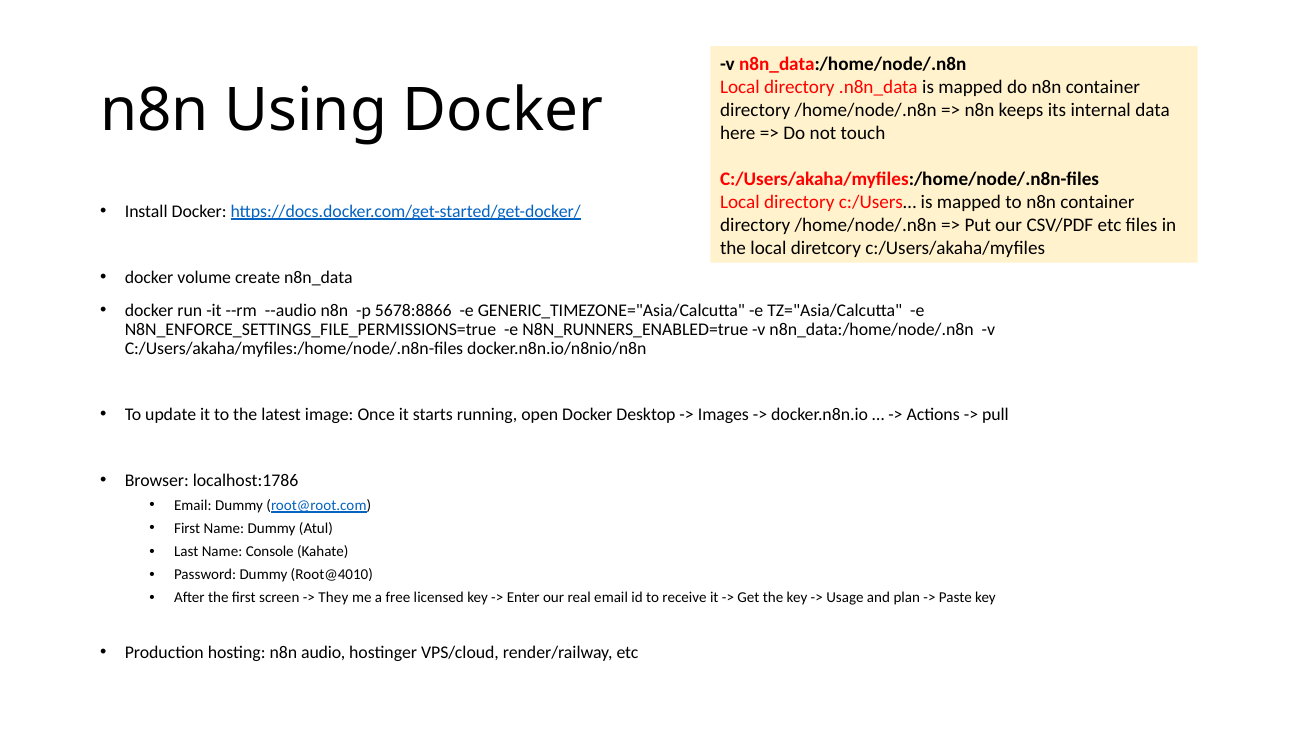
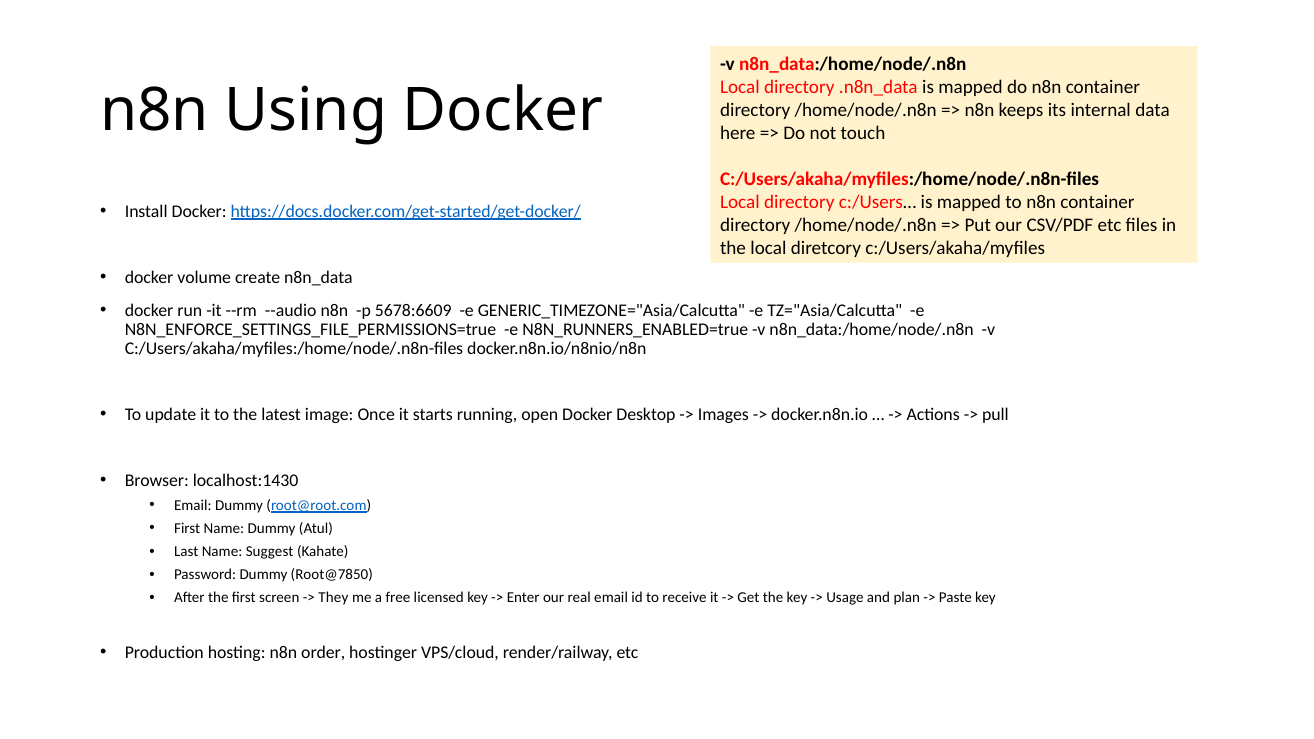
5678:8866: 5678:8866 -> 5678:6609 (413, 310)
localhost:1786: localhost:1786 -> localhost:1430 (246, 480)
Console: Console -> Suggest (270, 552)
Root@4010: Root@4010 -> Root@7850 (332, 575)
audio: audio -> order (323, 652)
